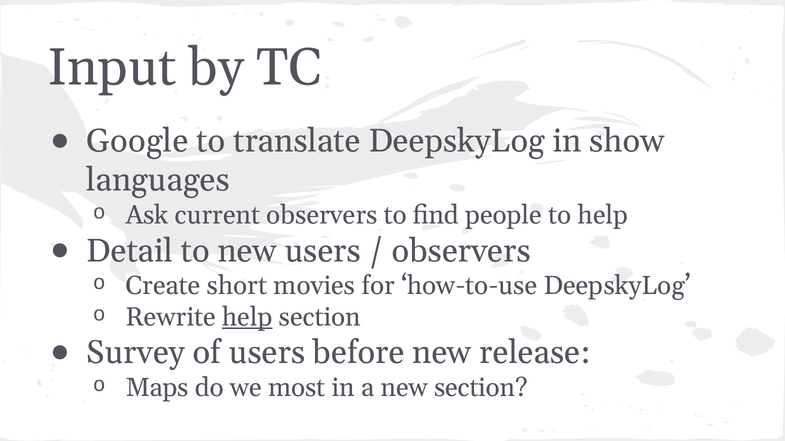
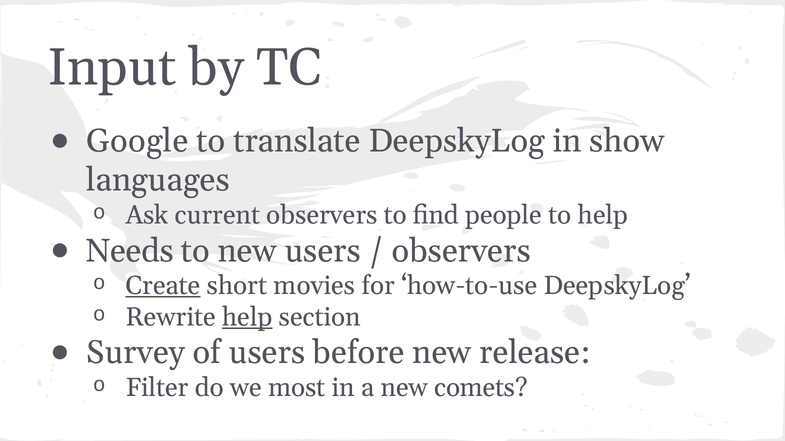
Detail: Detail -> Needs (130, 251)
Create underline: none -> present (163, 286)
Maps: Maps -> Filter (157, 388)
new section: section -> comets (481, 388)
